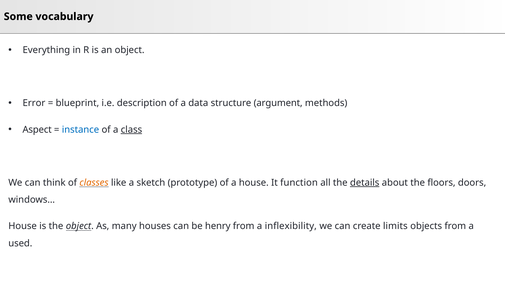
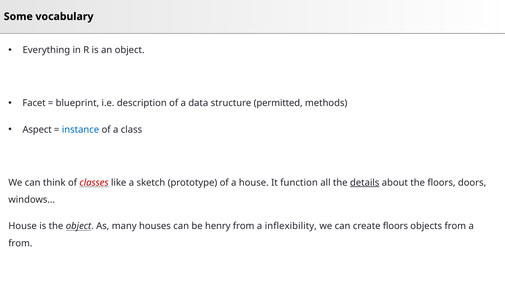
Error: Error -> Facet (34, 103)
argument: argument -> permitted (278, 103)
class underline: present -> none (131, 130)
classes colour: orange -> red (94, 183)
create limits: limits -> floors (395, 226)
used: used -> from (20, 243)
